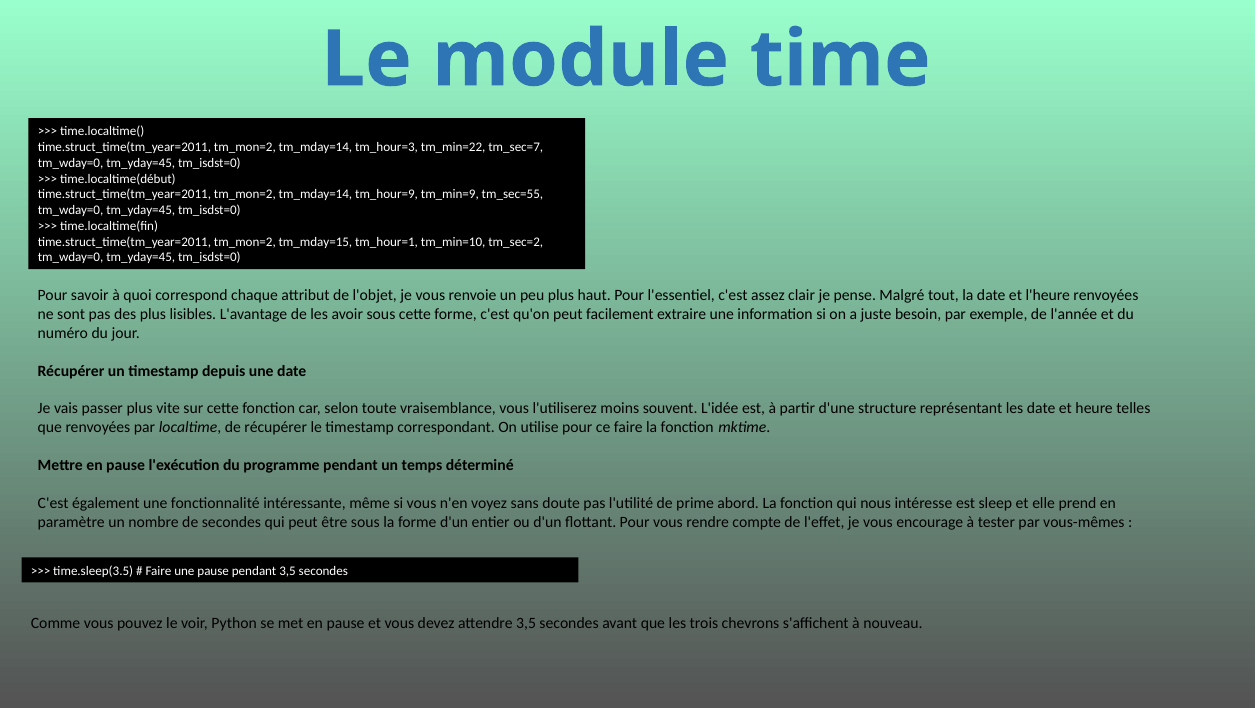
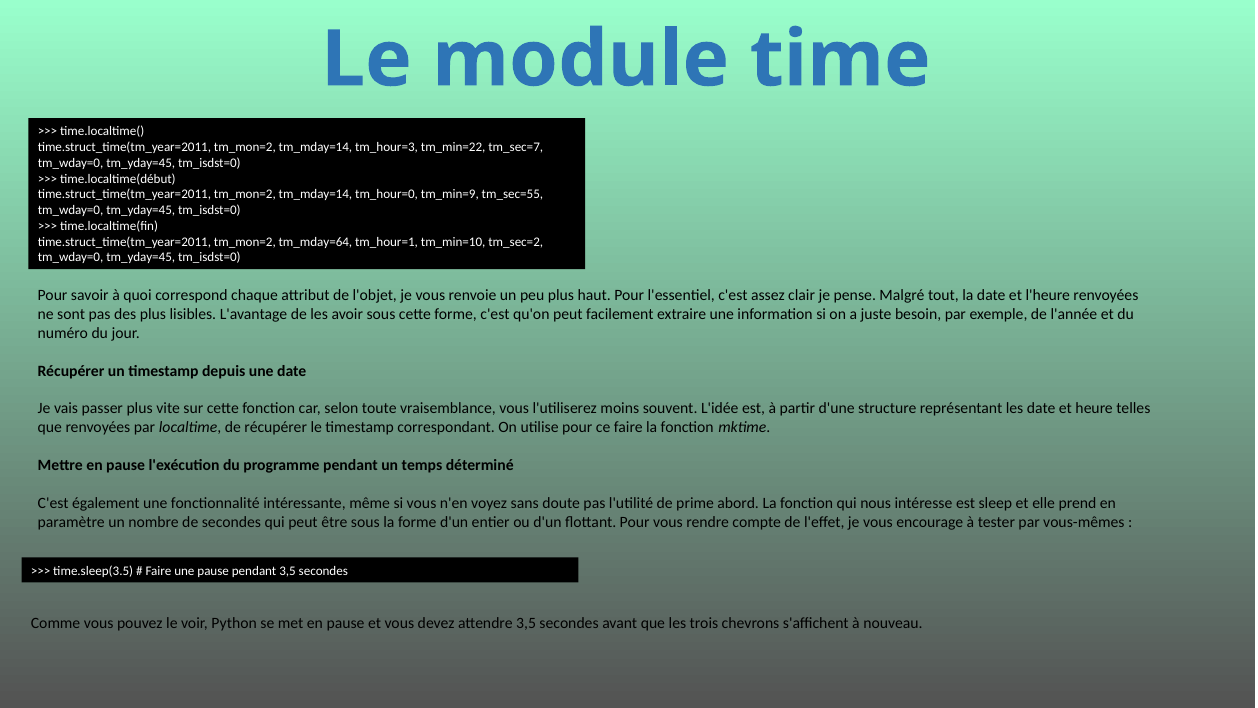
tm_hour=9: tm_hour=9 -> tm_hour=0 (387, 194)
tm_mday=15: tm_mday=15 -> tm_mday=64 (315, 242)
